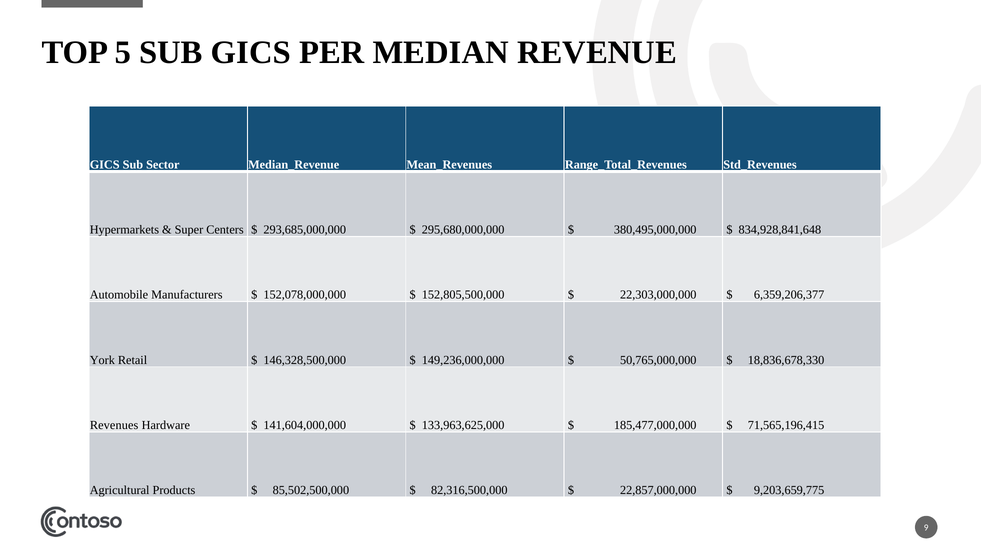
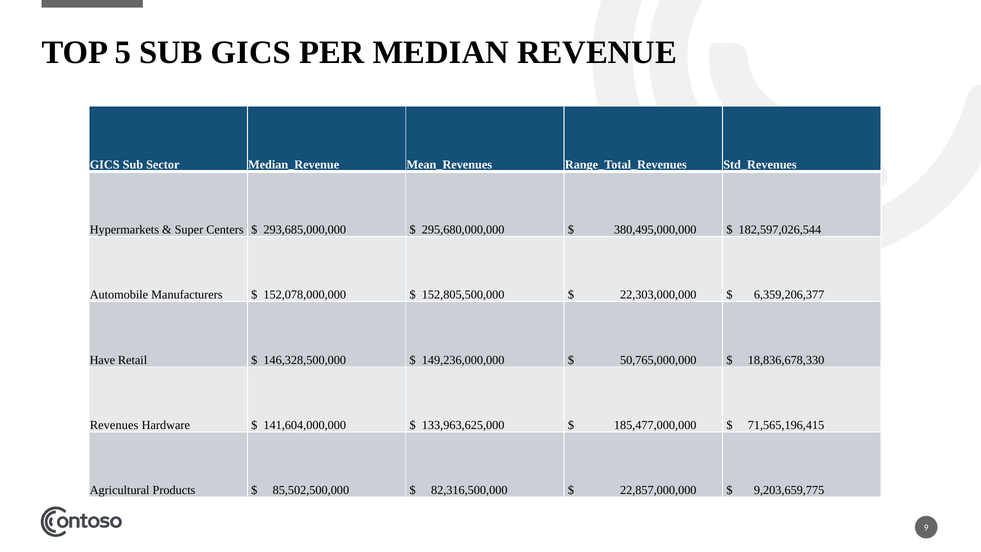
834,928,841,648: 834,928,841,648 -> 182,597,026,544 (780, 230)
York: York -> Have (102, 360)
